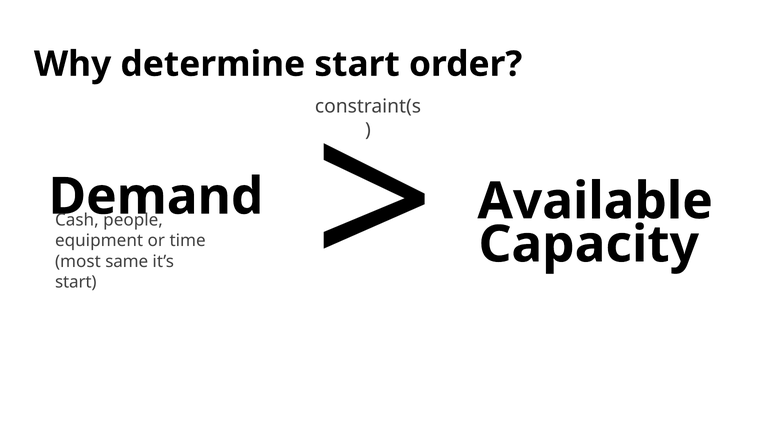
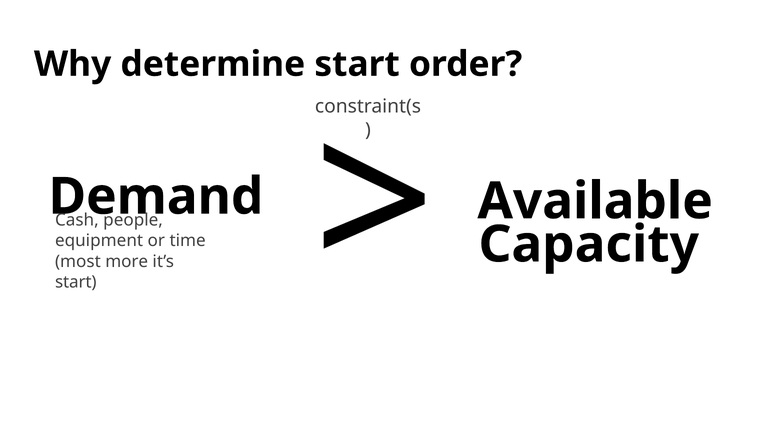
same: same -> more (127, 261)
